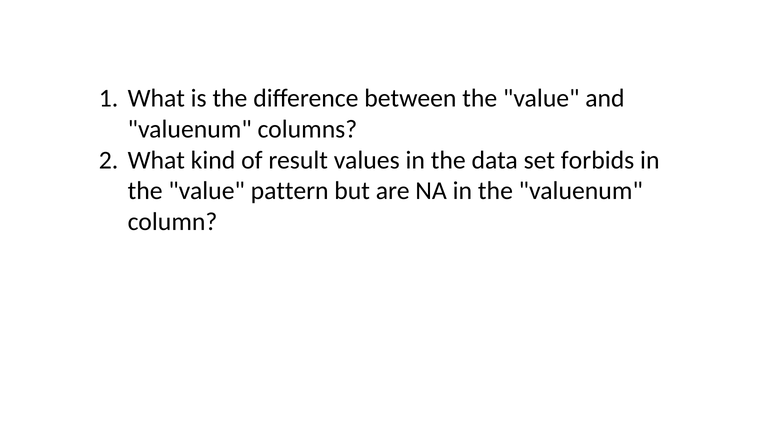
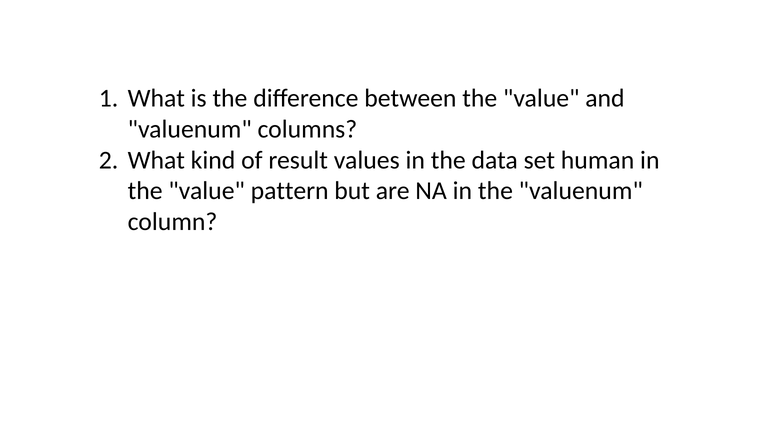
forbids: forbids -> human (598, 160)
